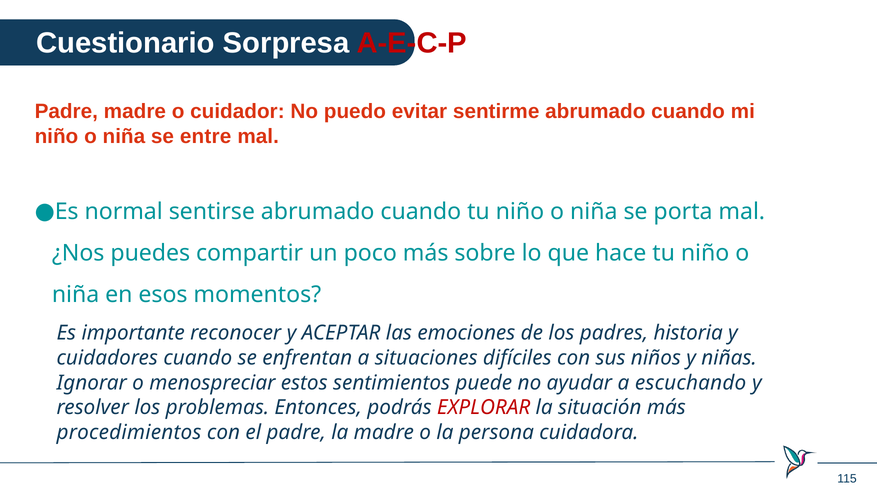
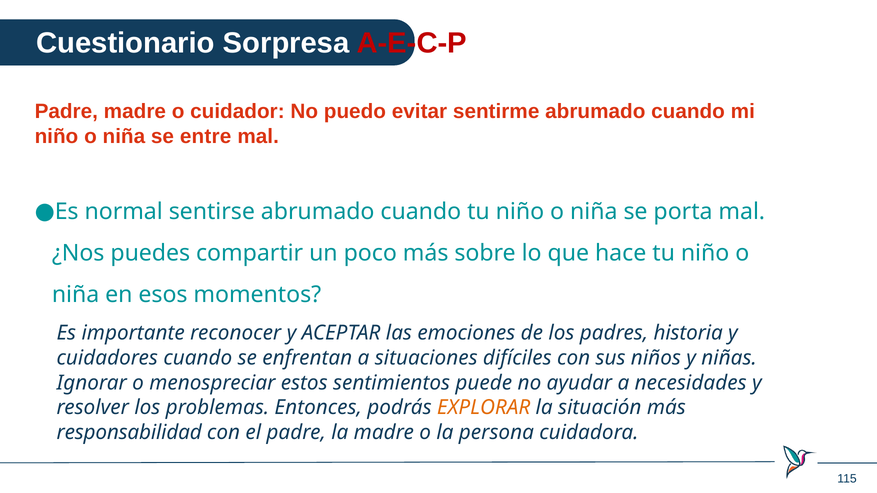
escuchando: escuchando -> necesidades (691, 383)
EXPLORAR colour: red -> orange (484, 408)
procedimientos: procedimientos -> responsabilidad (129, 433)
